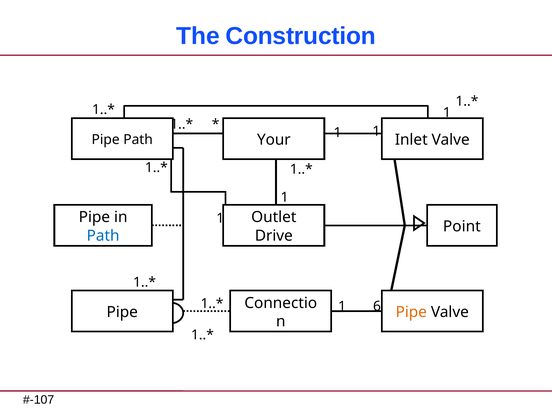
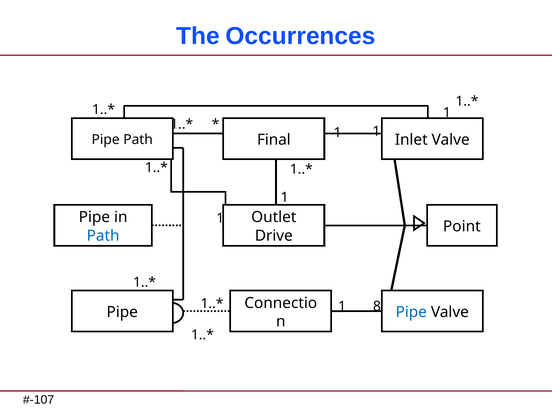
Construction: Construction -> Occurrences (301, 36)
Your: Your -> Final (274, 140)
6: 6 -> 8 (377, 306)
Pipe colour: orange -> blue (411, 312)
